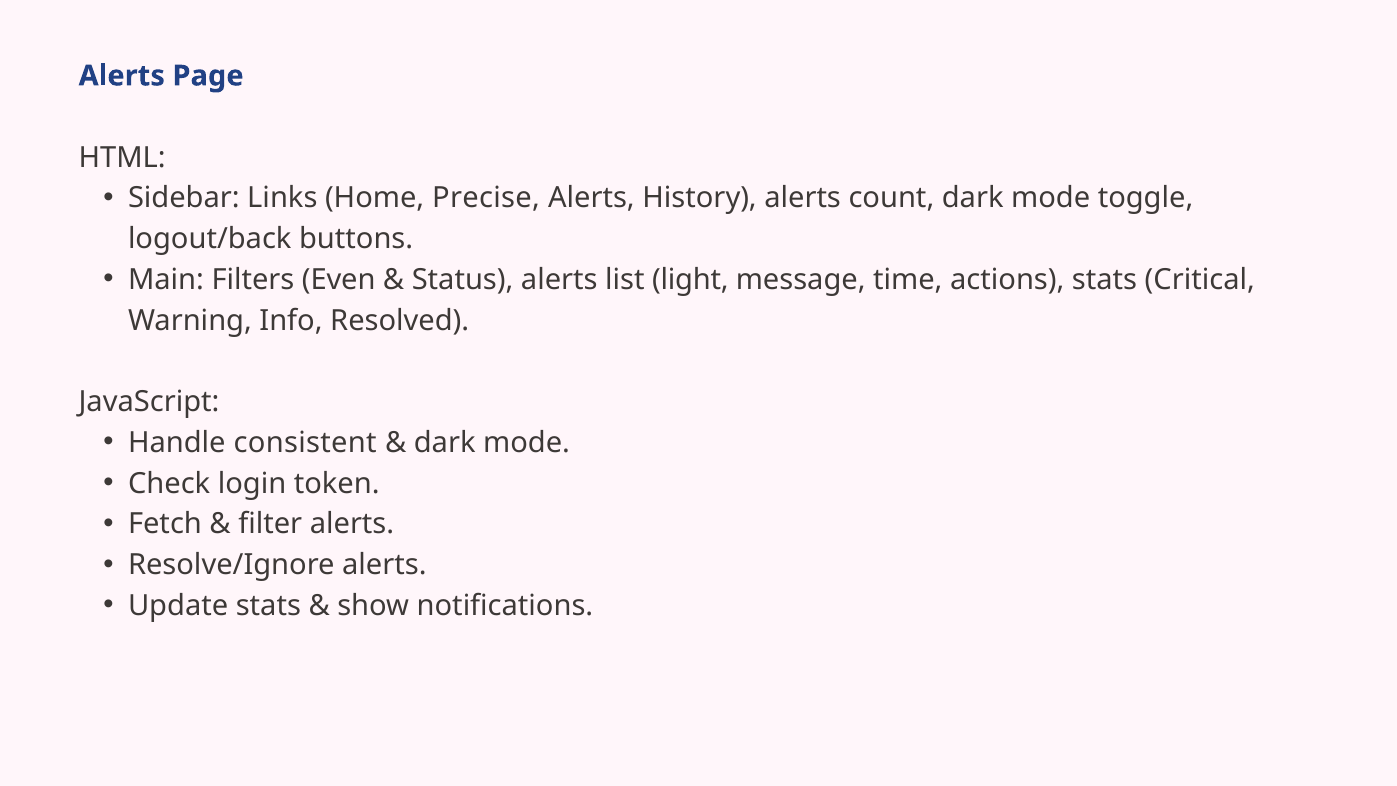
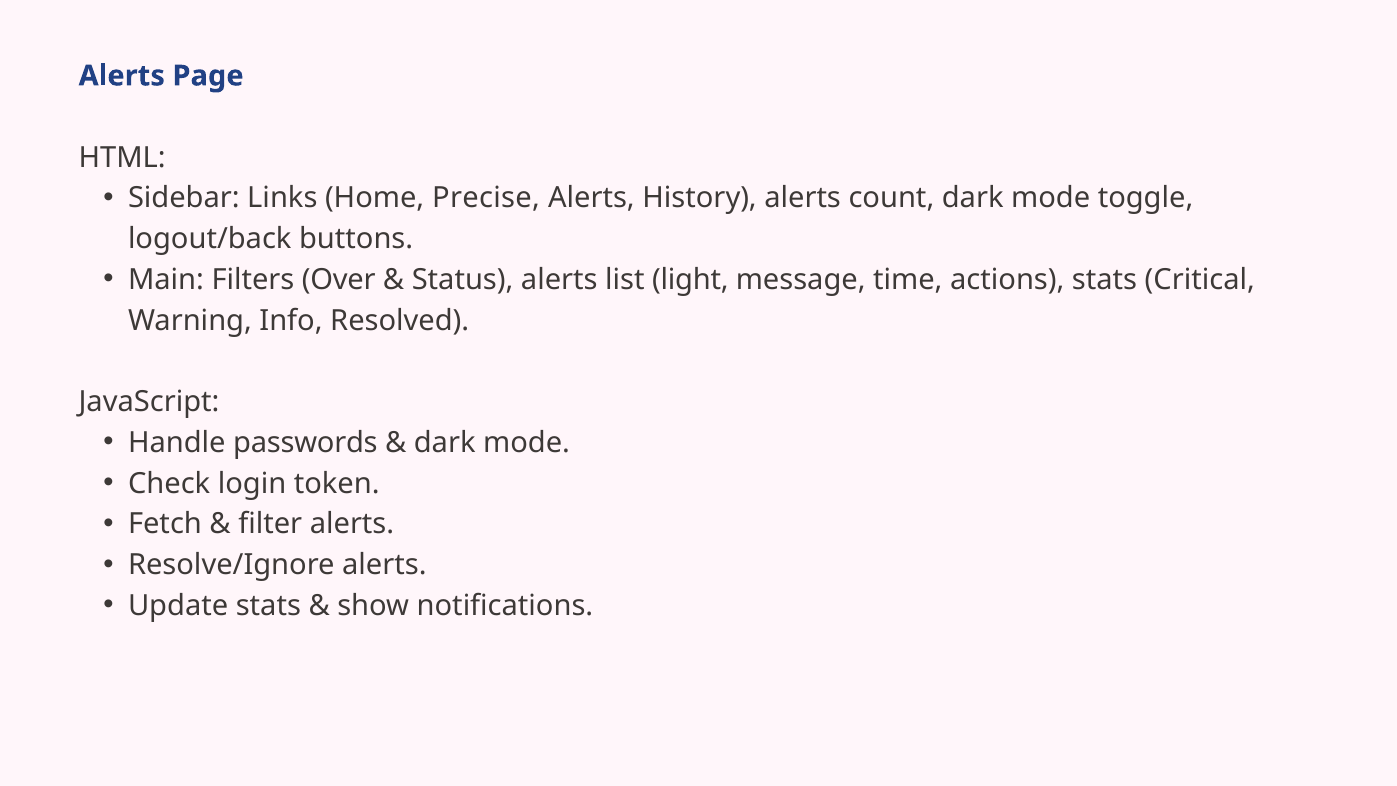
Even: Even -> Over (339, 280)
consistent: consistent -> passwords (305, 443)
